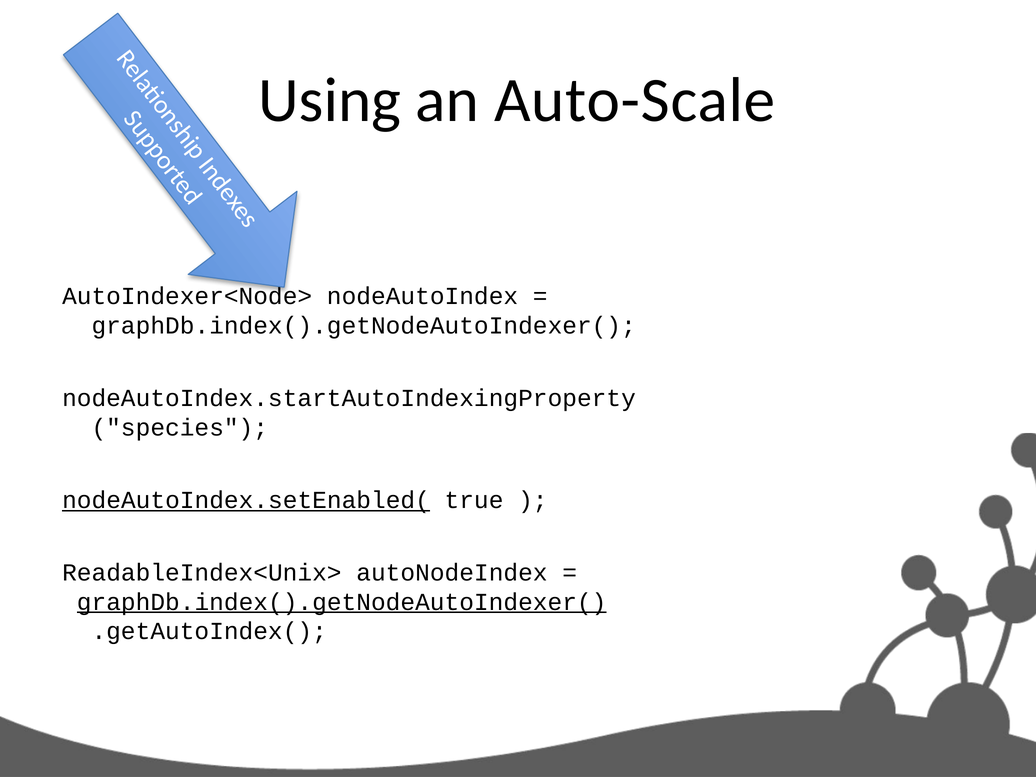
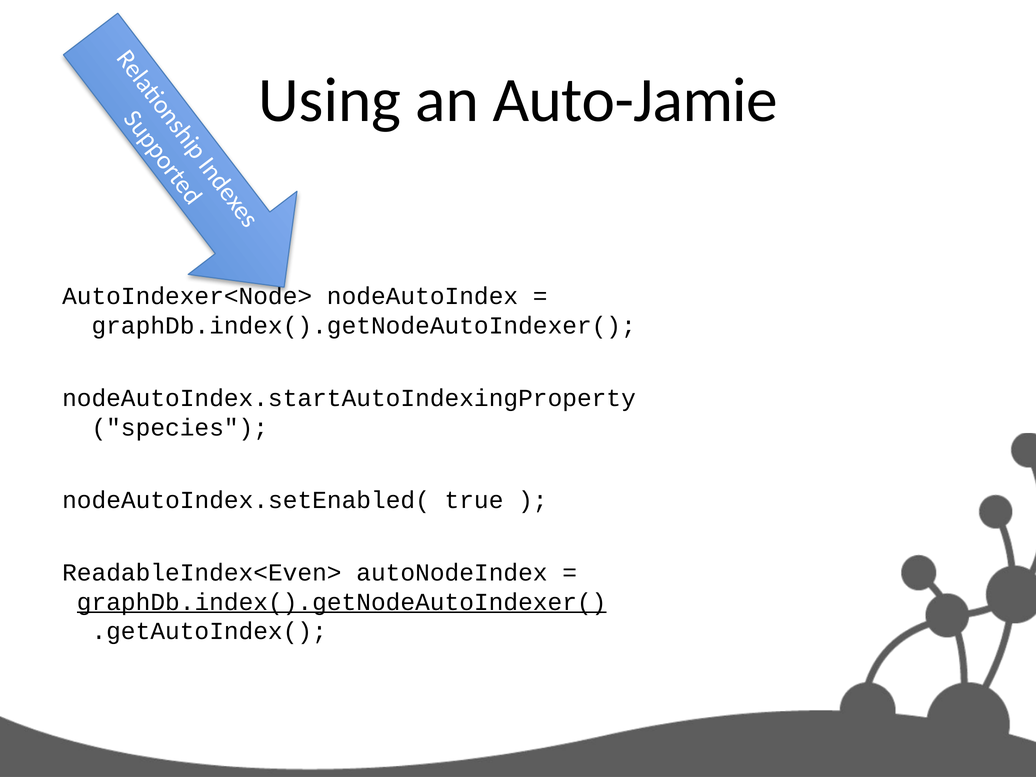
Auto-Scale: Auto-Scale -> Auto-Jamie (635, 100)
nodeAutoIndex.setEnabled( underline: present -> none (246, 500)
ReadableIndex<Unix>: ReadableIndex<Unix> -> ReadableIndex<Even> (202, 573)
